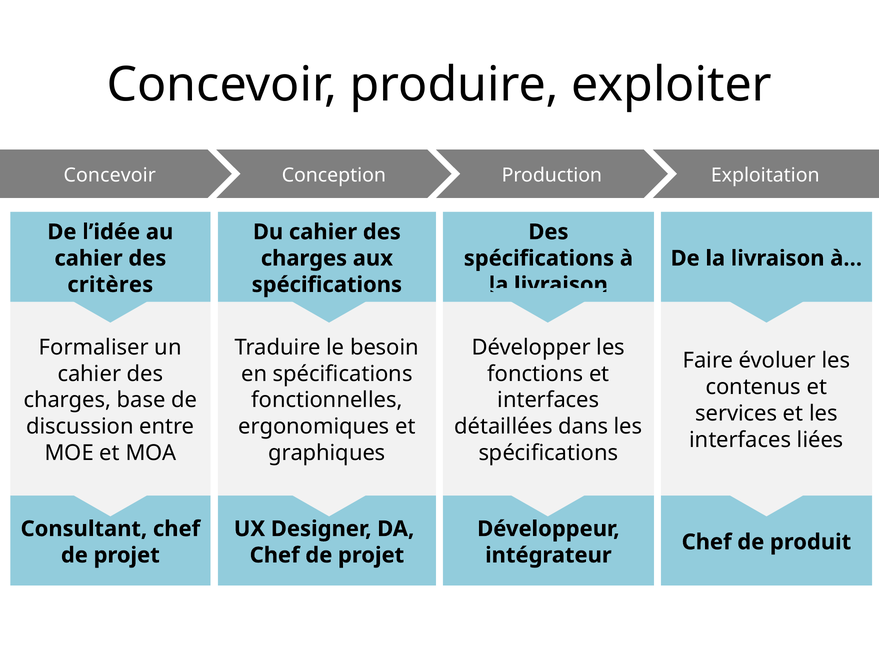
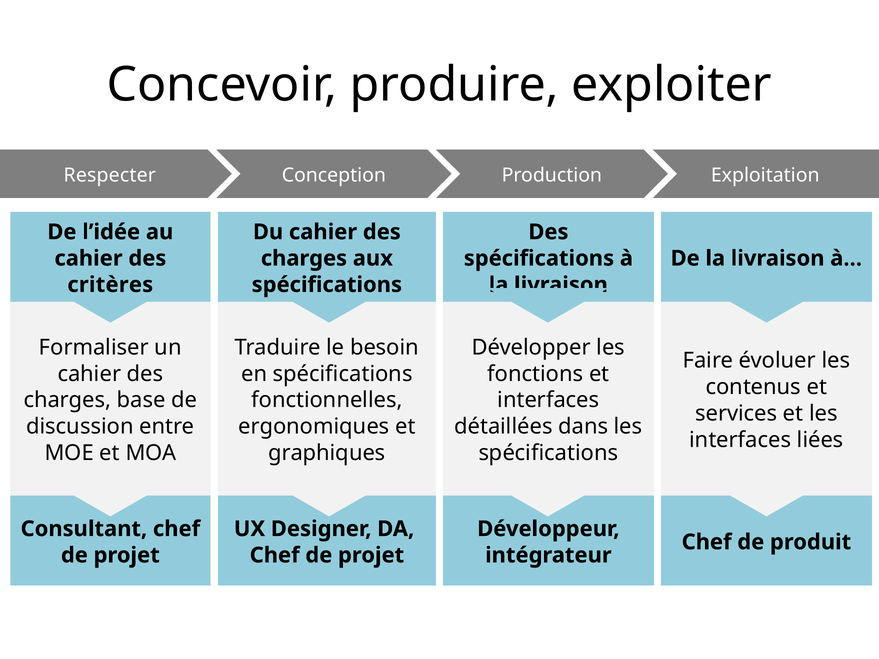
Concevoir: Concevoir -> Respecter (110, 175)
